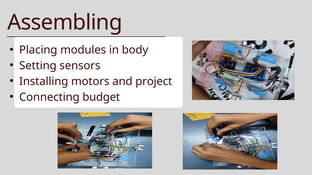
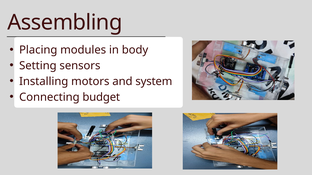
project: project -> system (154, 82)
